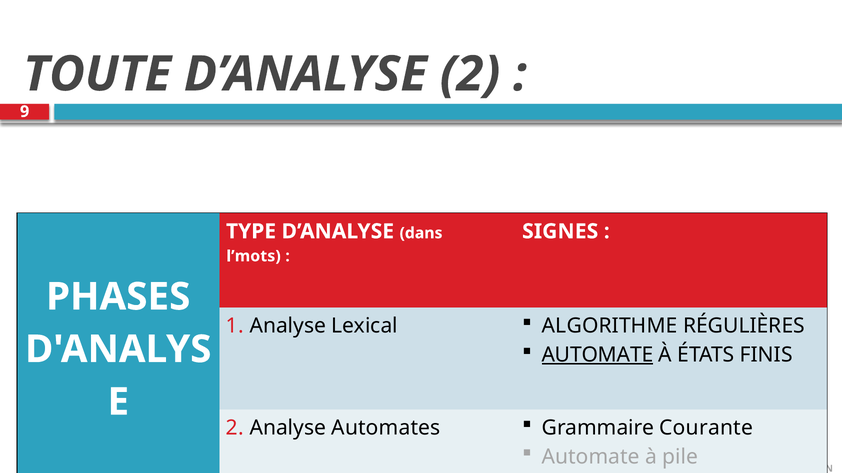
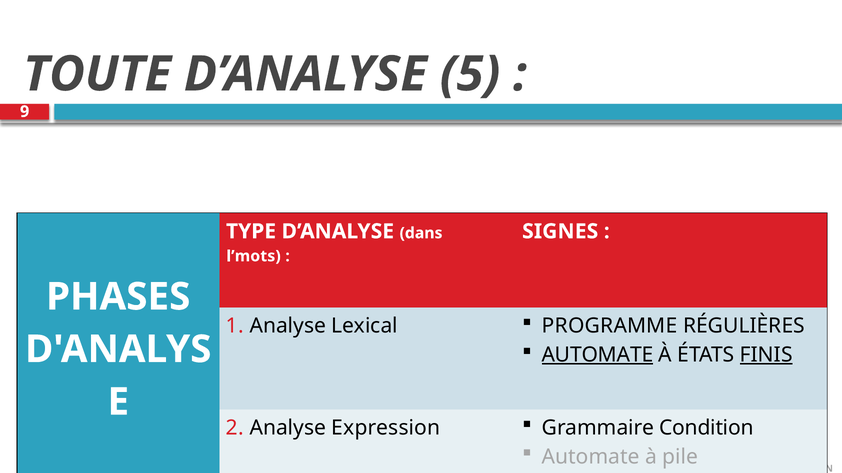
D’ANALYSE 2: 2 -> 5 (470, 74)
ALGORITHME: ALGORITHME -> PROGRAMME (610, 326)
FINIS underline: none -> present (766, 355)
Automates: Automates -> Expression (386, 429)
Courante: Courante -> Condition (706, 429)
